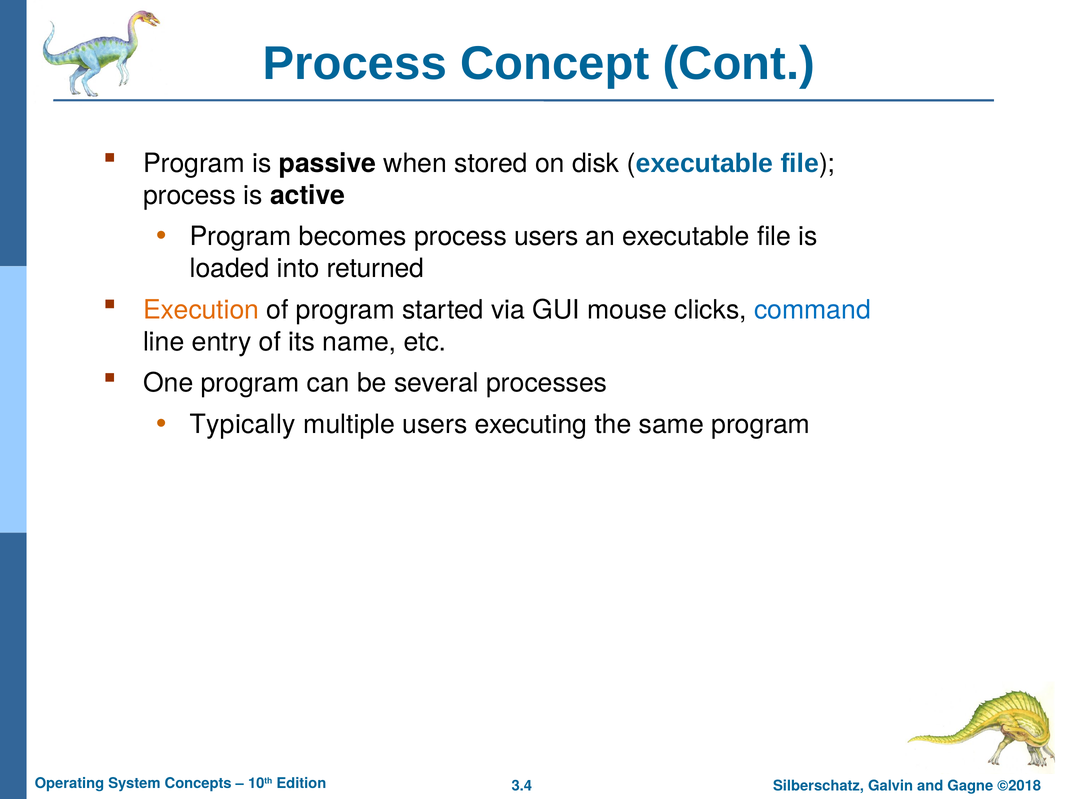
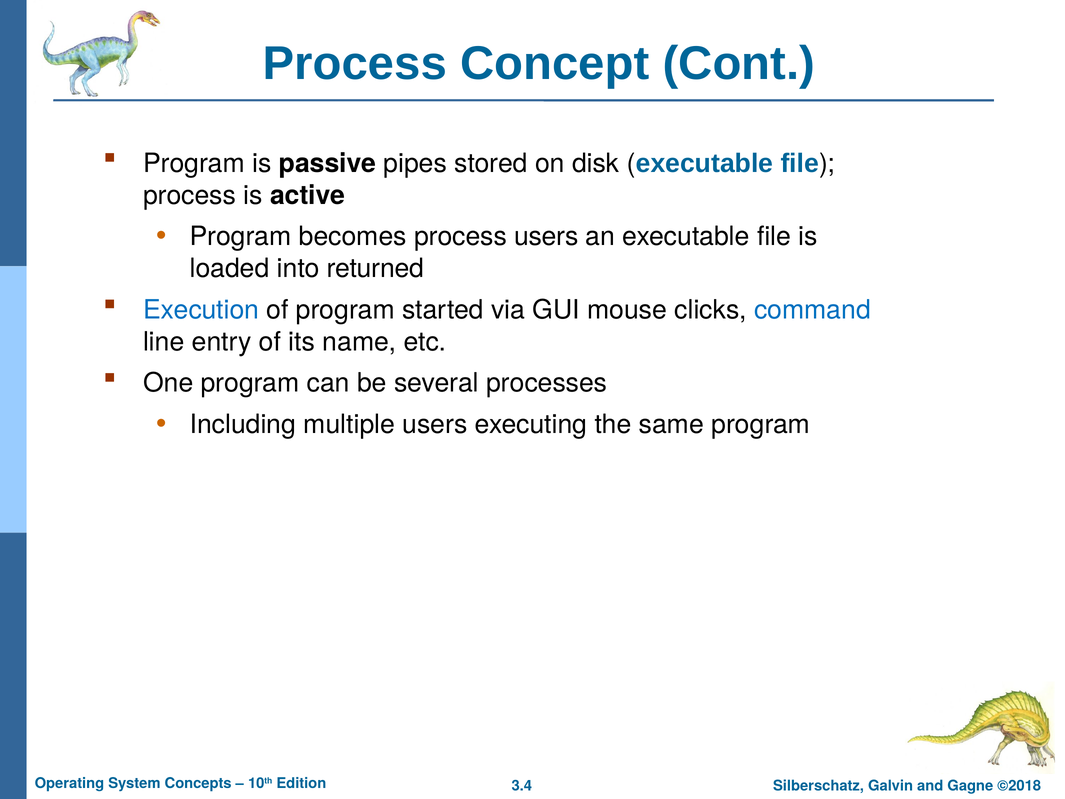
when: when -> pipes (415, 163)
Execution colour: orange -> blue (201, 310)
Typically: Typically -> Including (243, 424)
